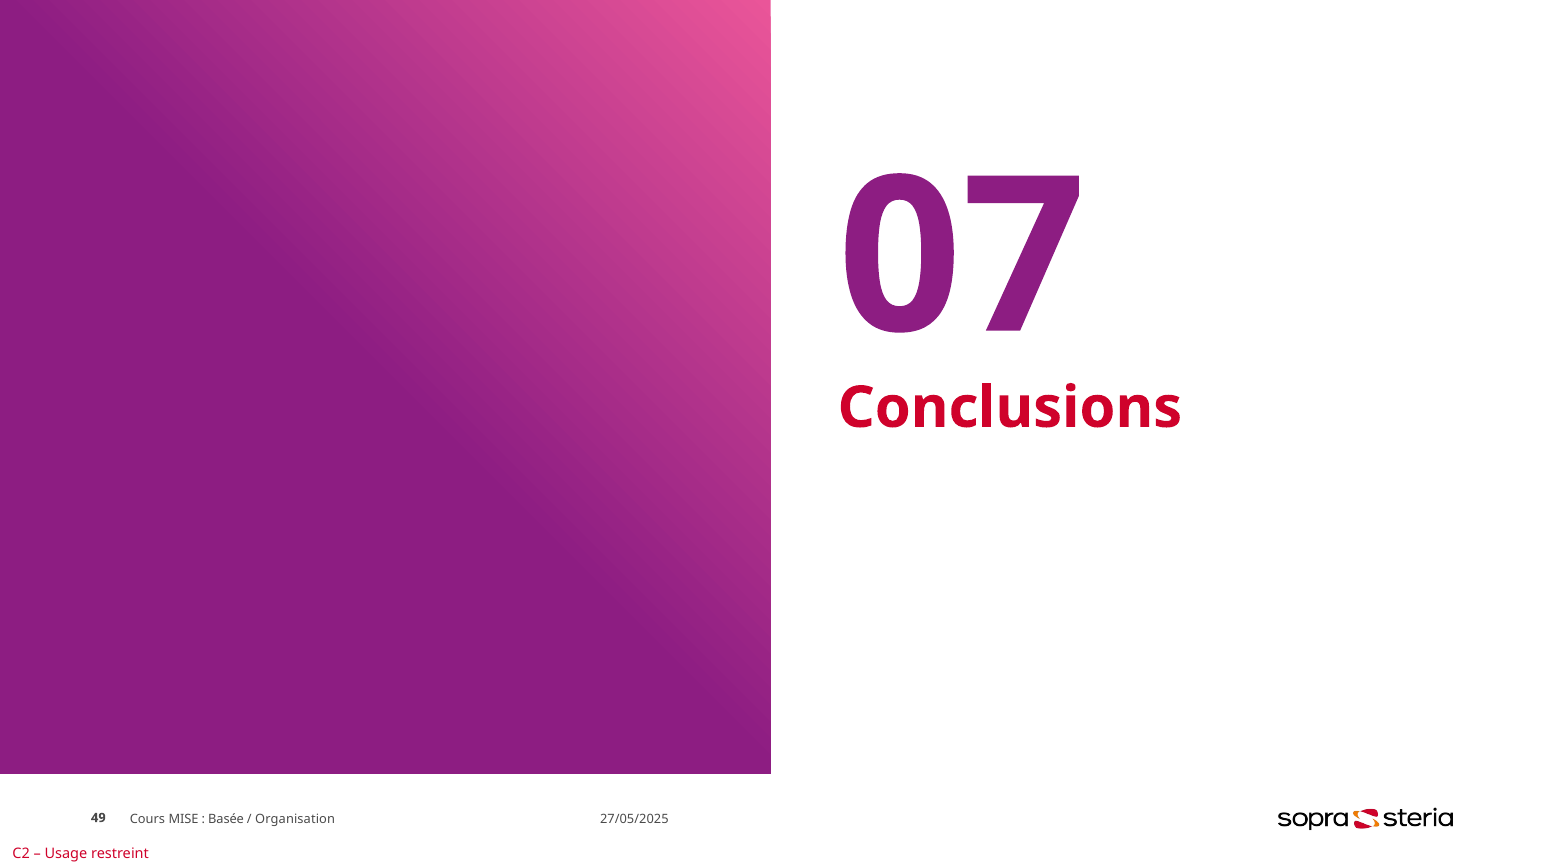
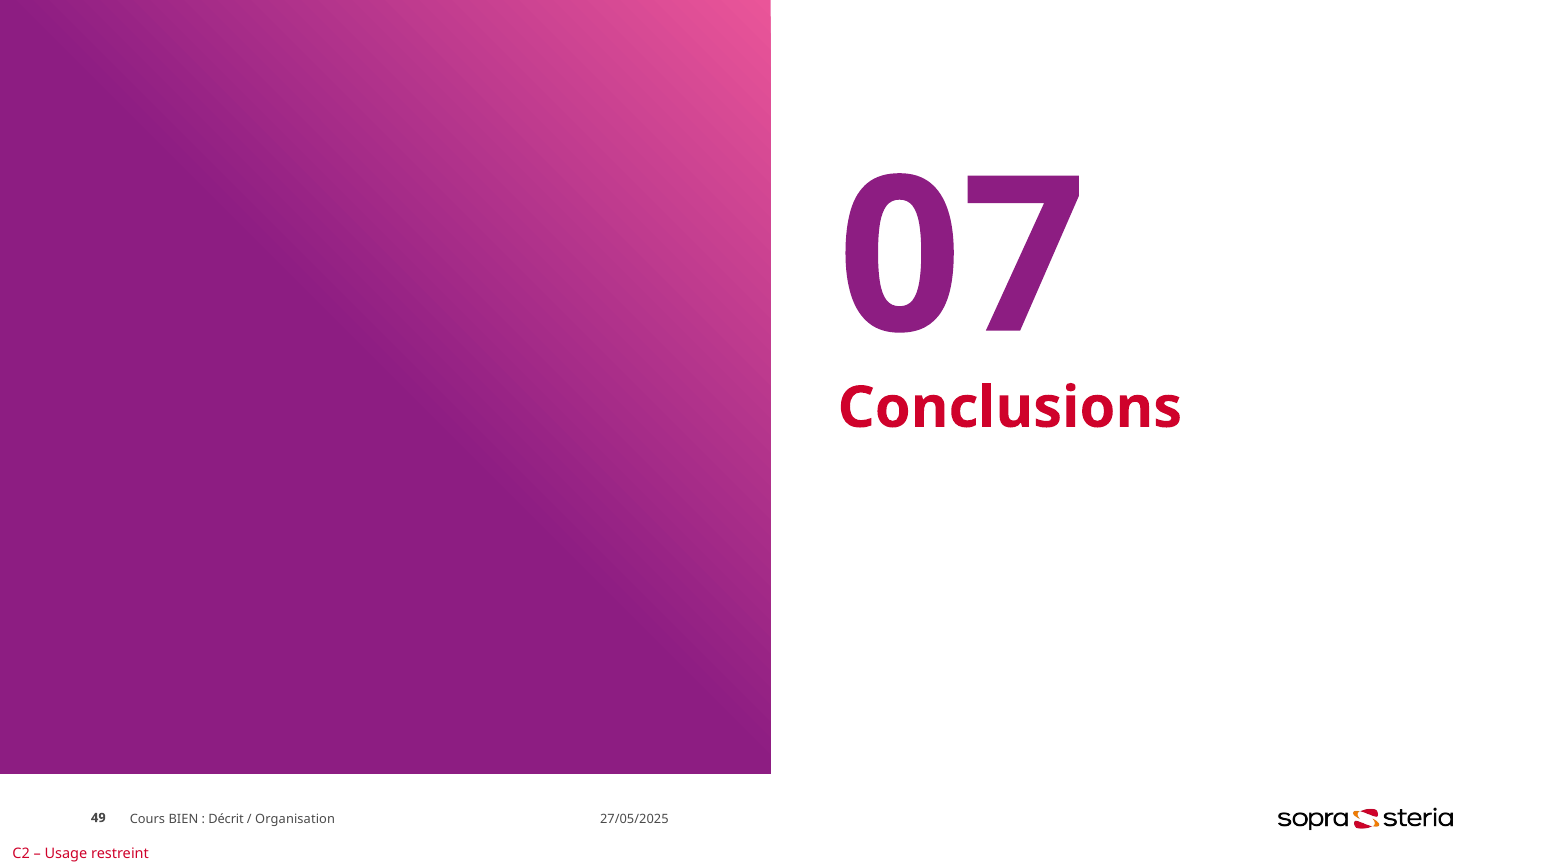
MISE: MISE -> BIEN (183, 819)
Basée: Basée -> Décrit (226, 819)
